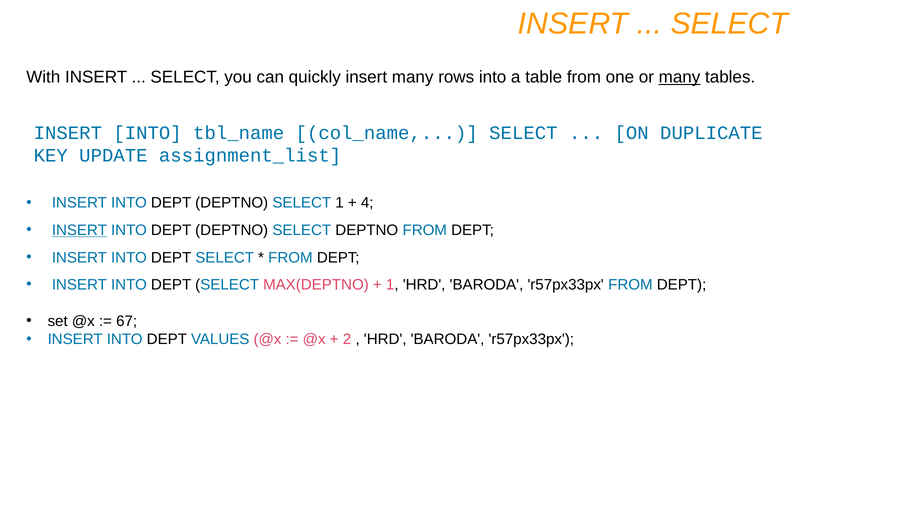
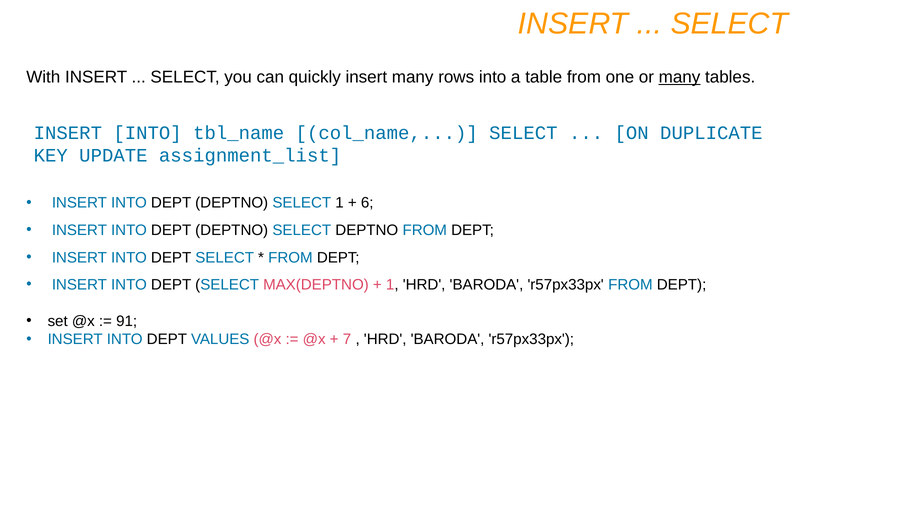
4: 4 -> 6 (367, 203)
INSERT underline: present -> none (79, 230)
67: 67 -> 91 (127, 321)
2: 2 -> 7 (347, 339)
